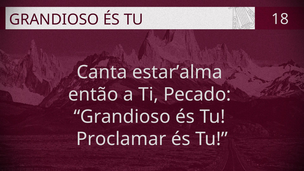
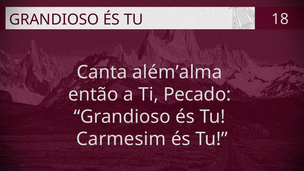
estar’alma: estar’alma -> além’alma (177, 72)
Proclamar: Proclamar -> Carmesim (121, 139)
